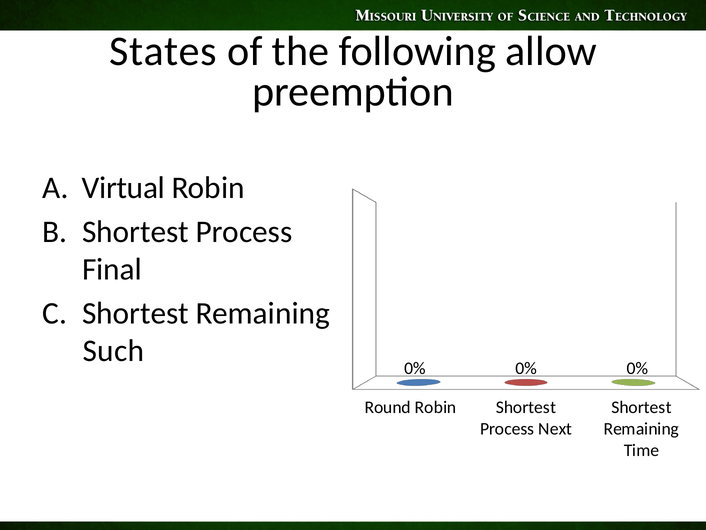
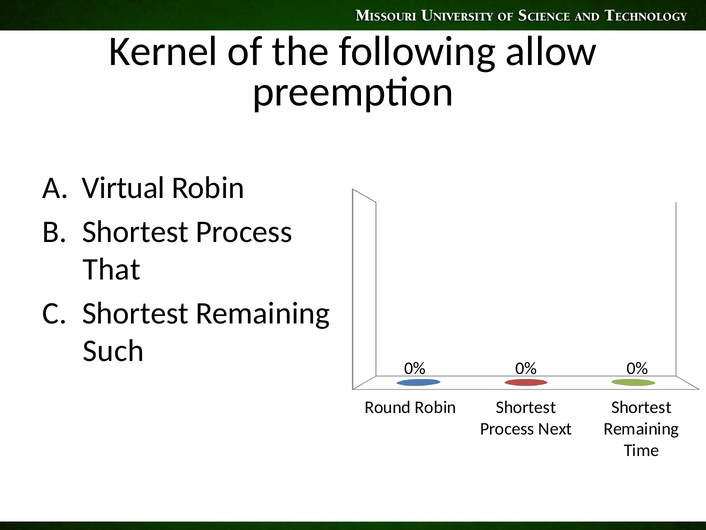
States: States -> Kernel (163, 51)
Final: Final -> That (112, 269)
